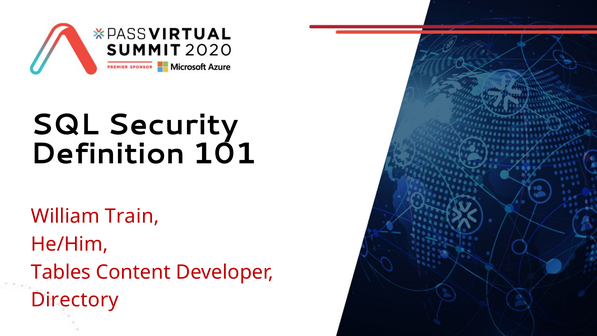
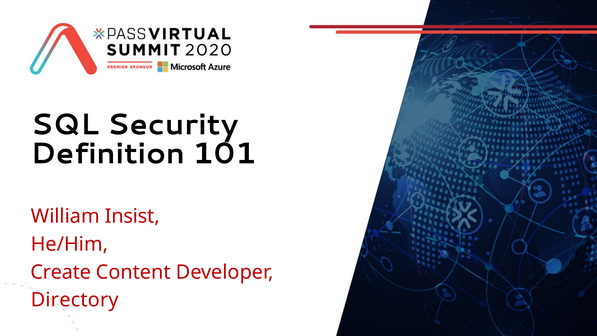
Train: Train -> Insist (132, 216)
Tables: Tables -> Create (61, 272)
